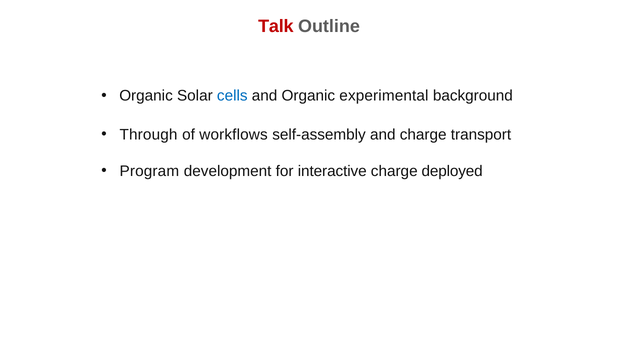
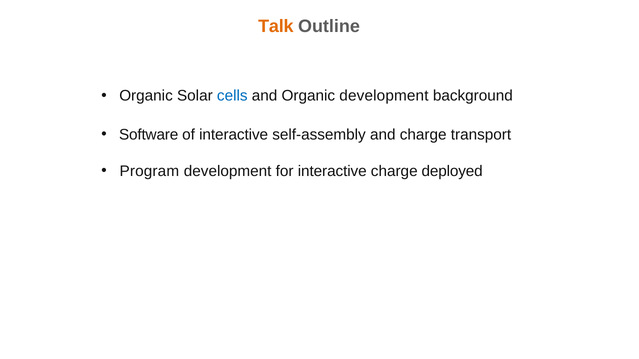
Talk colour: red -> orange (276, 26)
Organic experimental: experimental -> development (384, 96)
Through: Through -> Software (149, 135)
of workflows: workflows -> interactive (234, 135)
